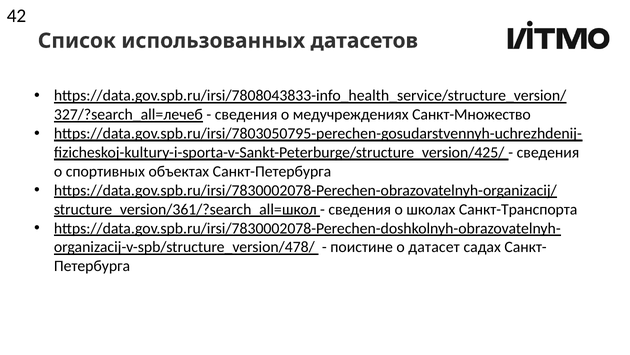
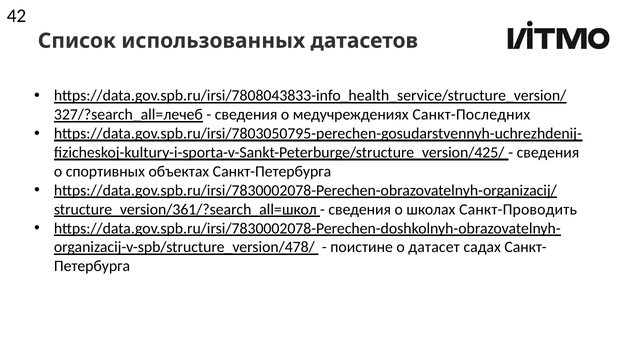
Санкт-Множество: Санкт-Множество -> Санкт-Последних (471, 115)
Санкт-Транспорта: Санкт-Транспорта -> Санкт-Проводить (518, 209)
